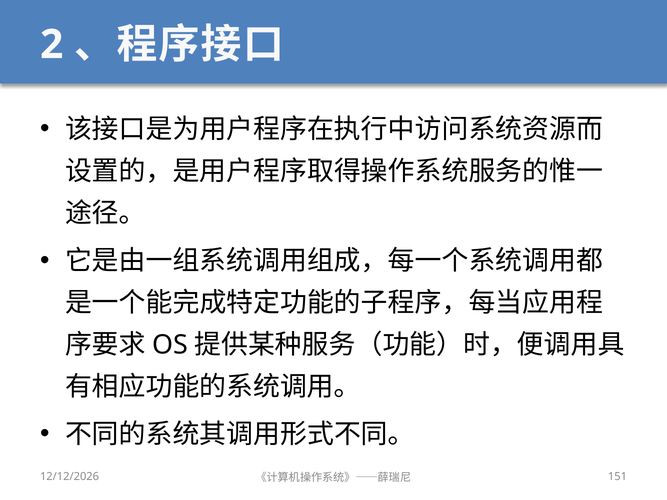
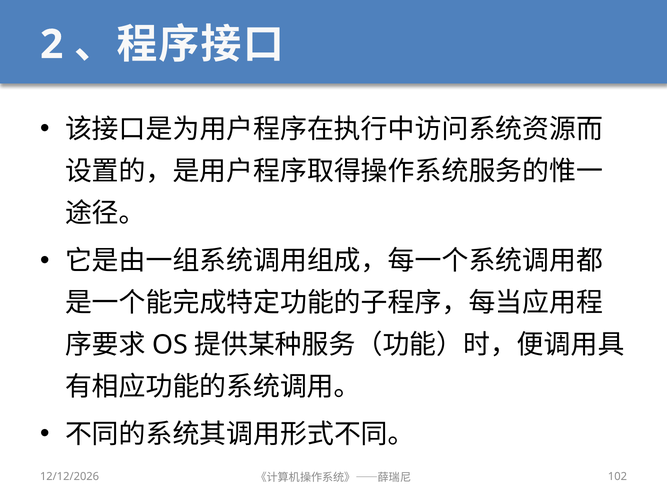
151: 151 -> 102 (617, 477)
